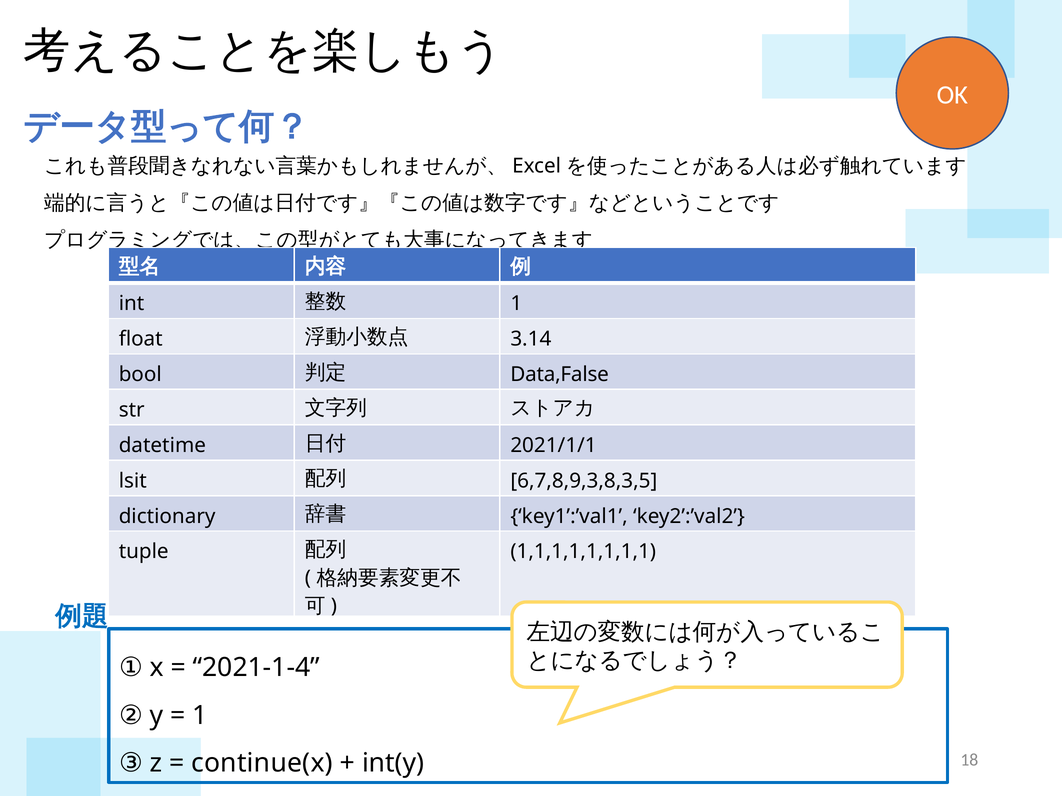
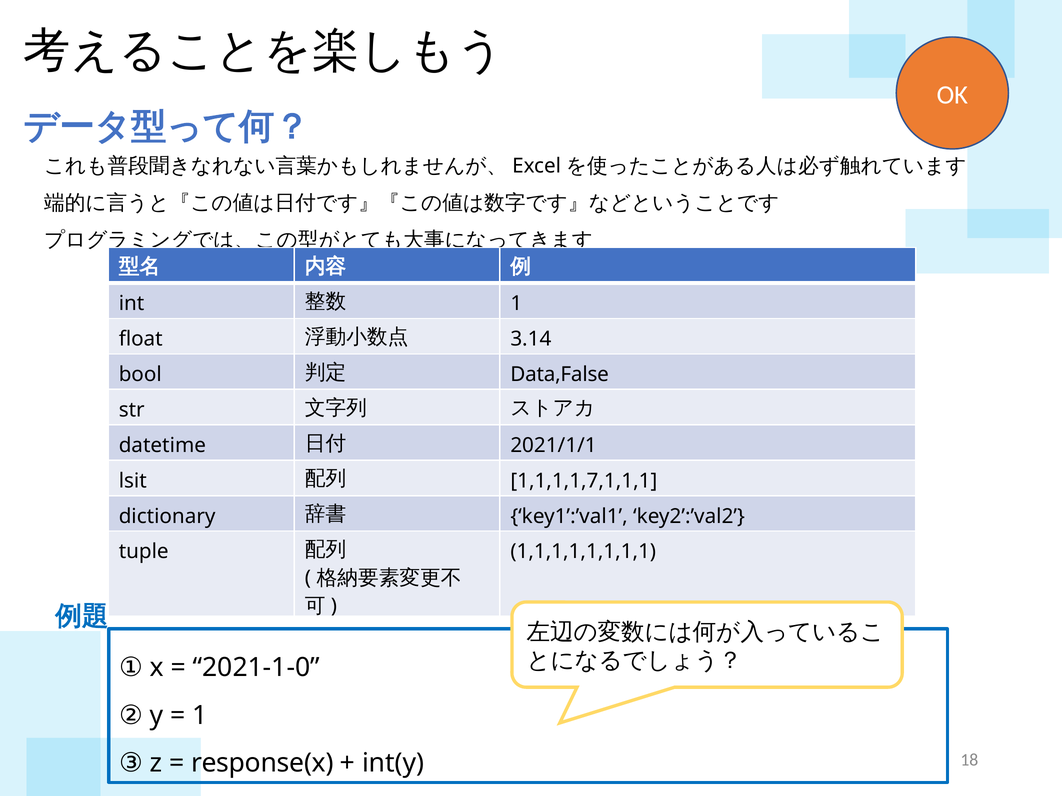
6,7,8,9,3,8,3,5: 6,7,8,9,3,8,3,5 -> 1,1,1,1,7,1,1,1 (584, 481)
2021-1-4: 2021-1-4 -> 2021-1-0 (256, 668)
continue(x: continue(x -> response(x (262, 764)
